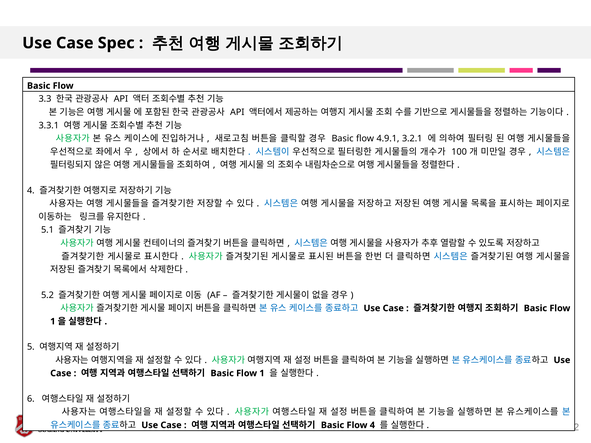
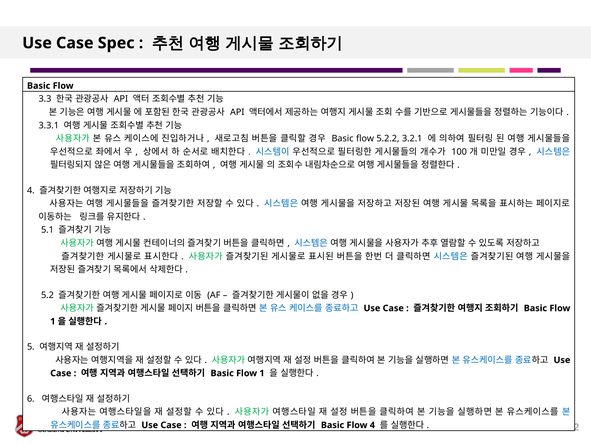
4.9.1: 4.9.1 -> 5.2.2 (388, 139)
